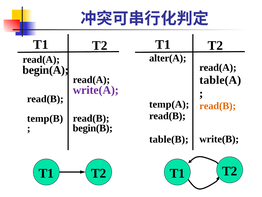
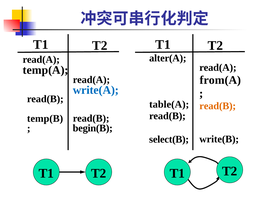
begin(A: begin(A -> temp(A (46, 70)
table(A: table(A -> from(A (220, 80)
write(A colour: purple -> blue (96, 90)
temp(A: temp(A -> table(A (169, 104)
table(B: table(B -> select(B (169, 139)
